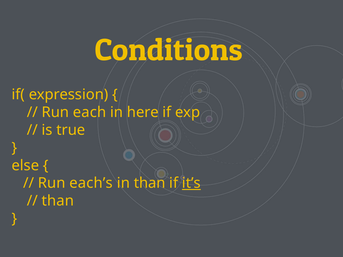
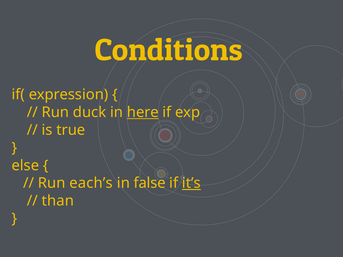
each: each -> duck (90, 112)
here underline: none -> present (143, 112)
in than: than -> false (150, 183)
